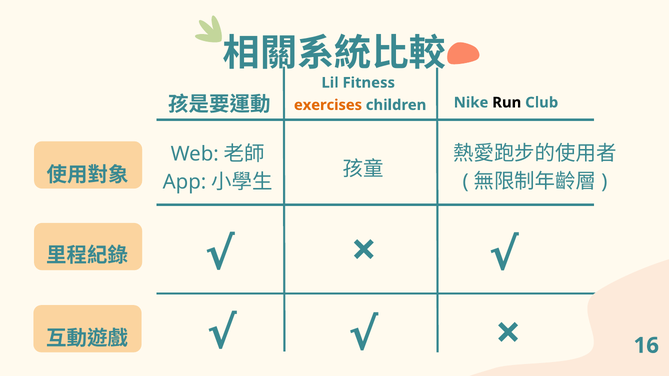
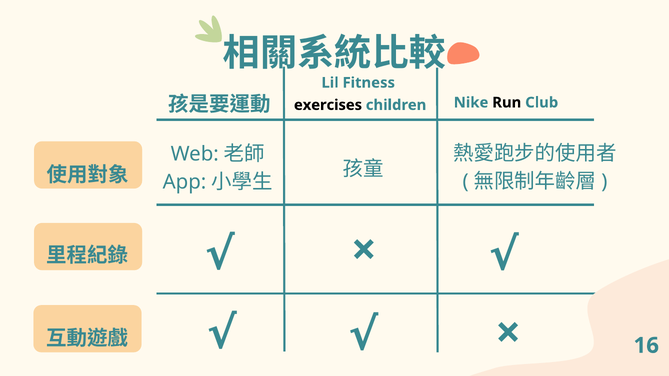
exercises colour: orange -> black (328, 105)
